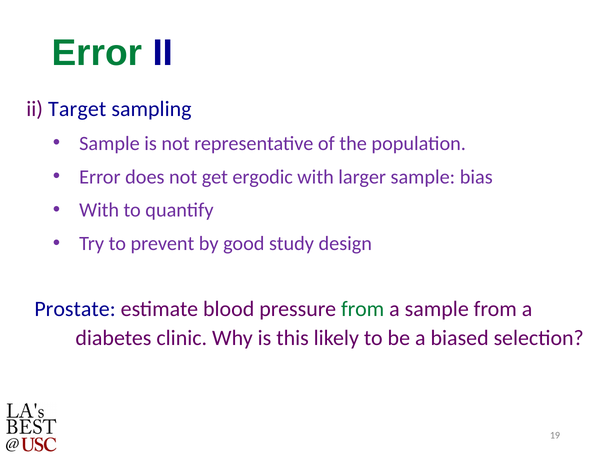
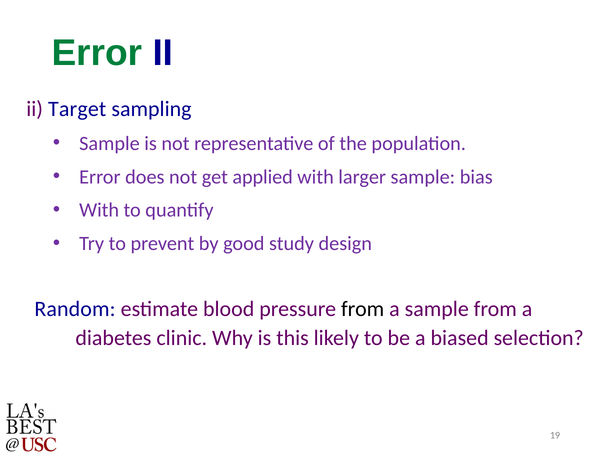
ergodic: ergodic -> applied (263, 177)
Prostate: Prostate -> Random (75, 309)
from colour: green -> black (363, 309)
